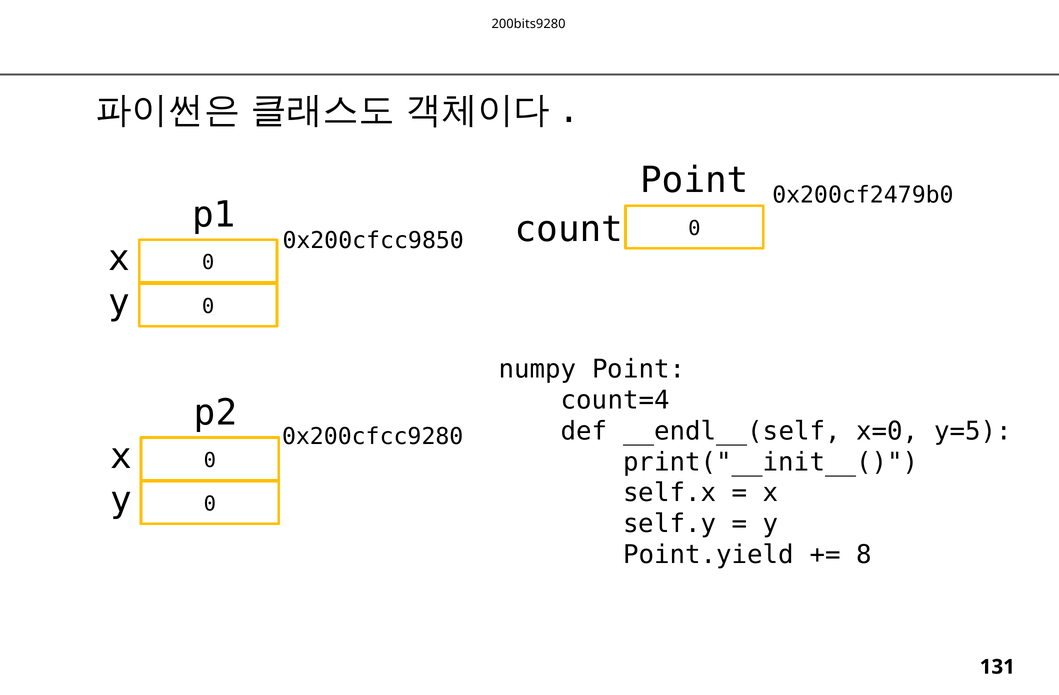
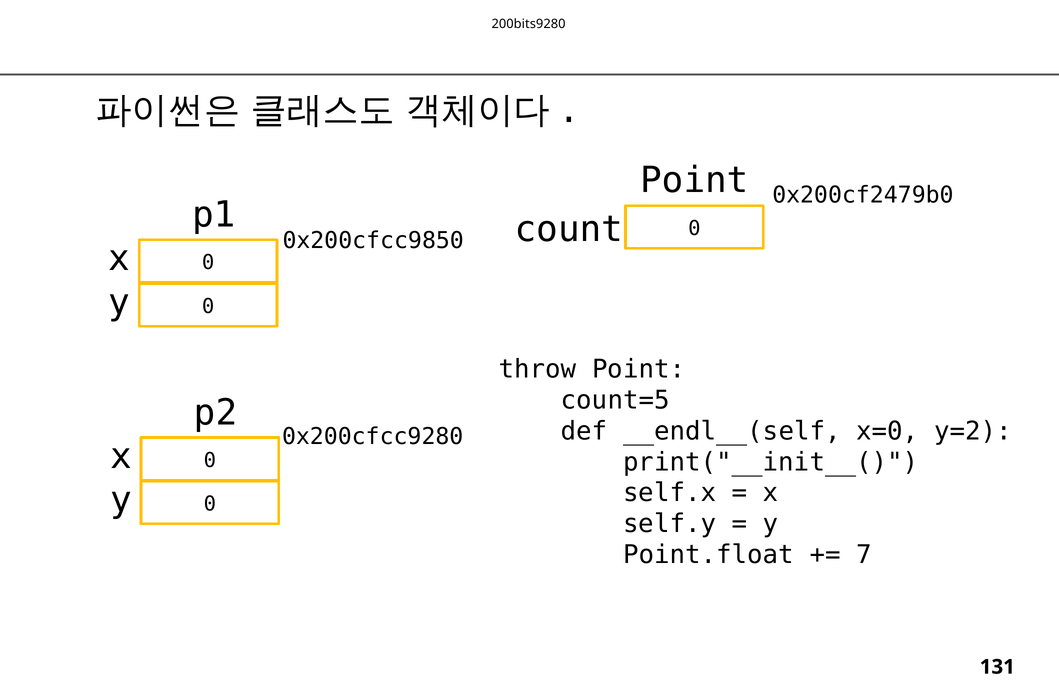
numpy: numpy -> throw (538, 370)
count=4: count=4 -> count=5 (615, 401)
y=5: y=5 -> y=2 (973, 431)
Point.yield: Point.yield -> Point.float (709, 555)
8: 8 -> 7 (864, 555)
